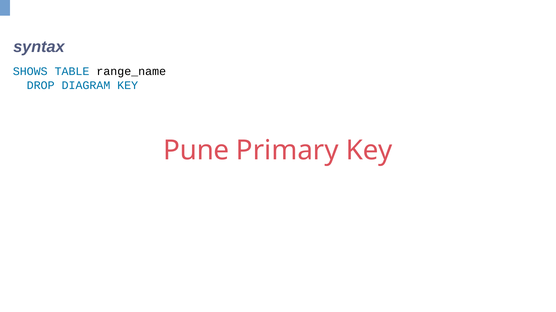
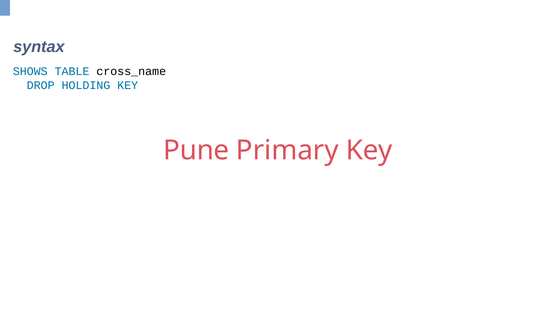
range_name: range_name -> cross_name (131, 72)
DIAGRAM: DIAGRAM -> HOLDING (86, 85)
